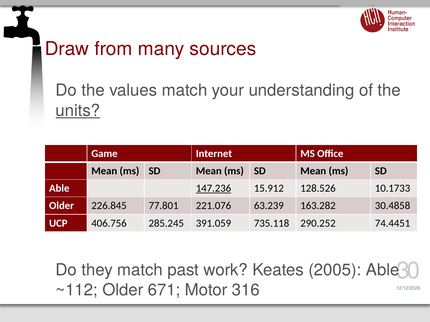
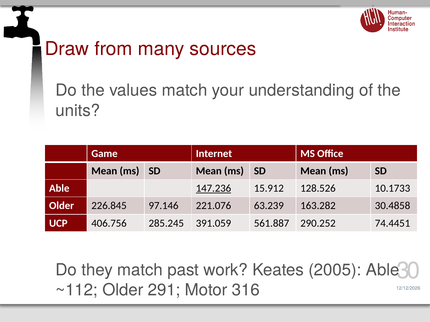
units underline: present -> none (78, 111)
77.801: 77.801 -> 97.146 (164, 206)
735.118: 735.118 -> 561.887 (272, 223)
671: 671 -> 291 (164, 290)
